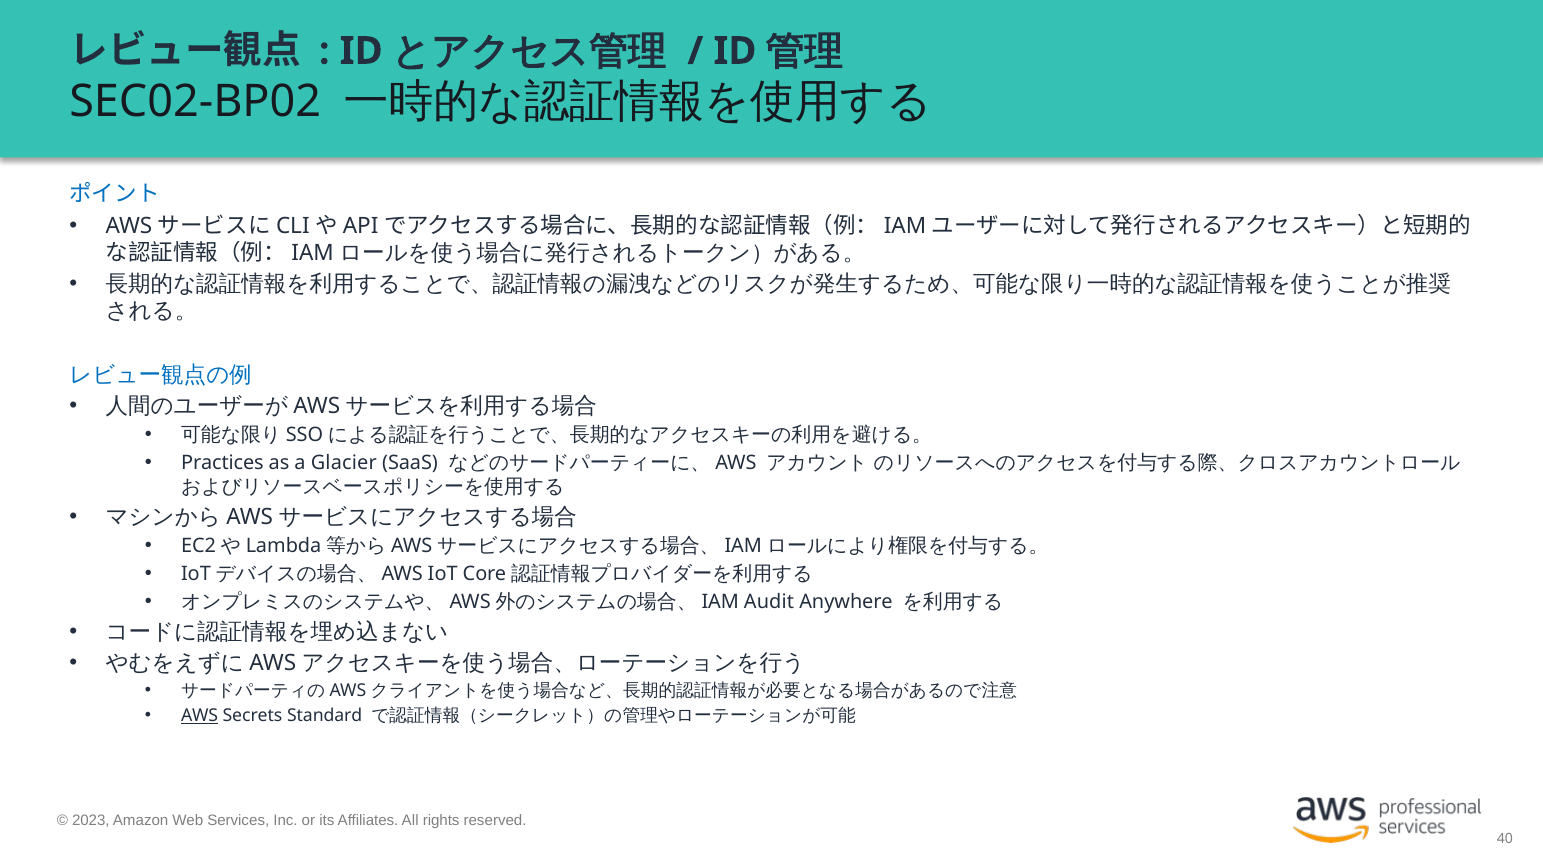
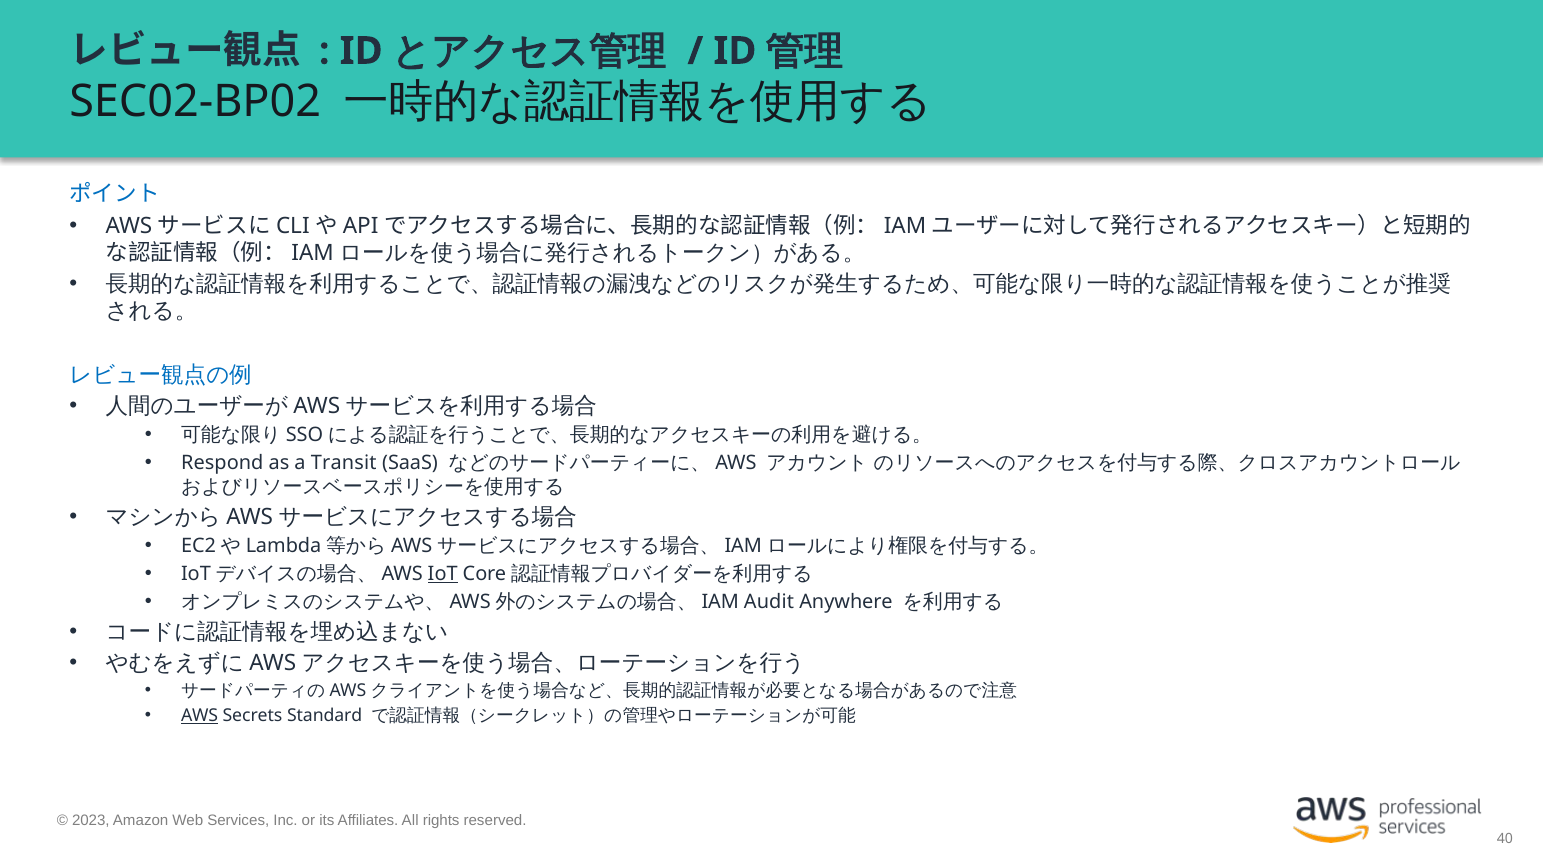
Practices: Practices -> Respond (222, 463)
Glacier: Glacier -> Transit (344, 463)
IoT underline: none -> present (443, 574)
